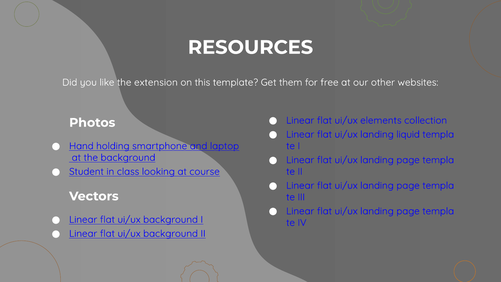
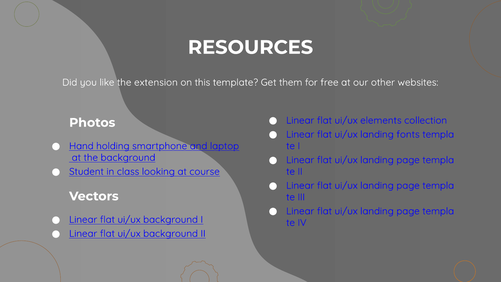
liquid: liquid -> fonts (408, 134)
